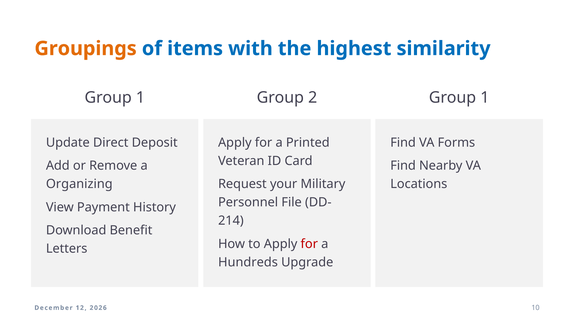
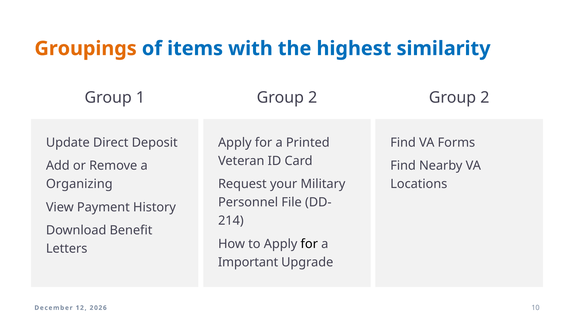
2 Group 1: 1 -> 2 (485, 98)
for colour: red -> black (309, 244)
Hundreds: Hundreds -> Important (248, 262)
